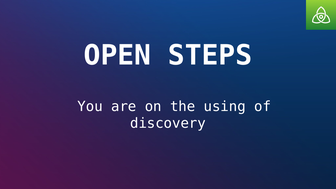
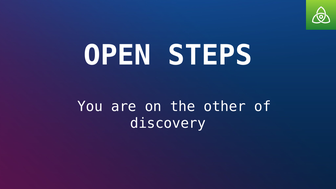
using: using -> other (225, 106)
